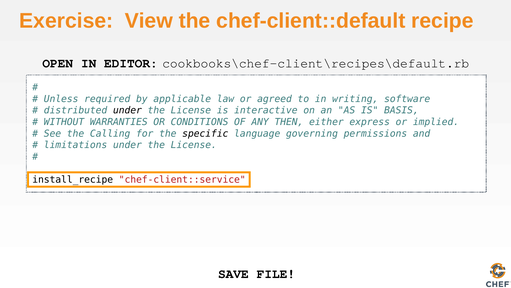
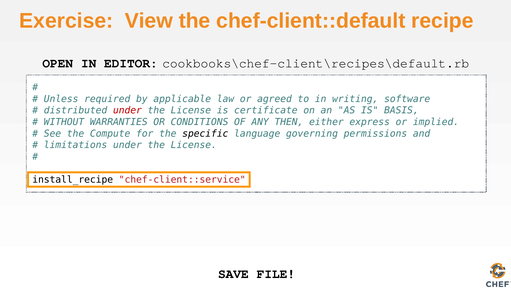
under colour: black -> red (127, 110)
interactive: interactive -> certificate (266, 110)
Calling: Calling -> Compute (110, 133)
